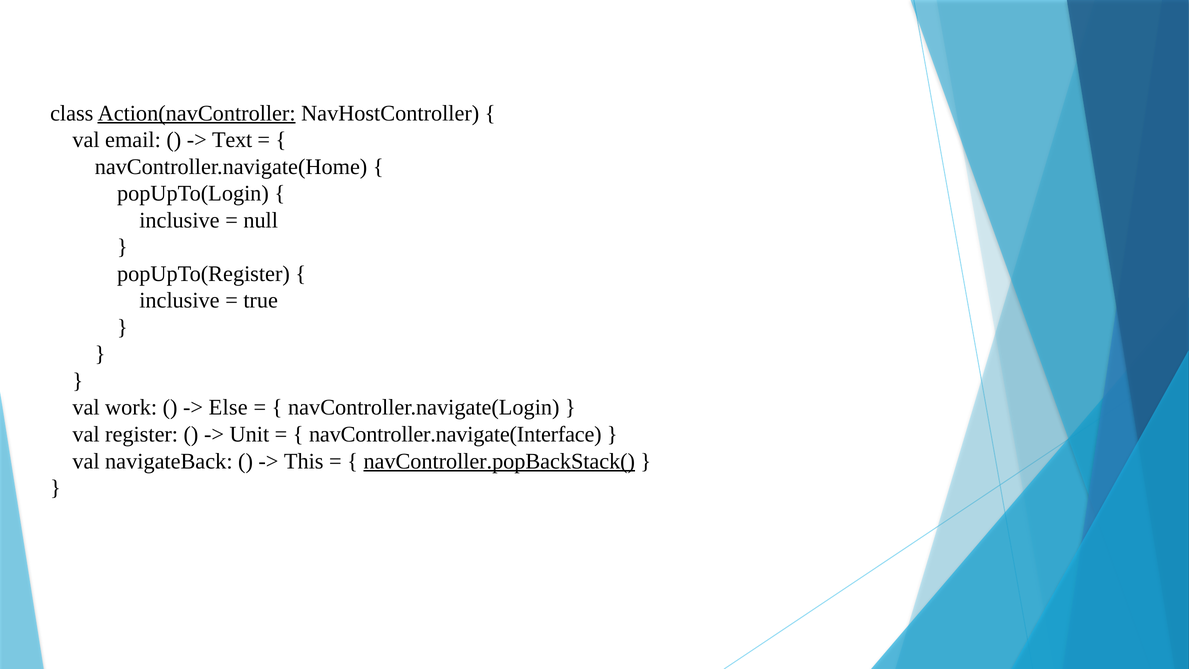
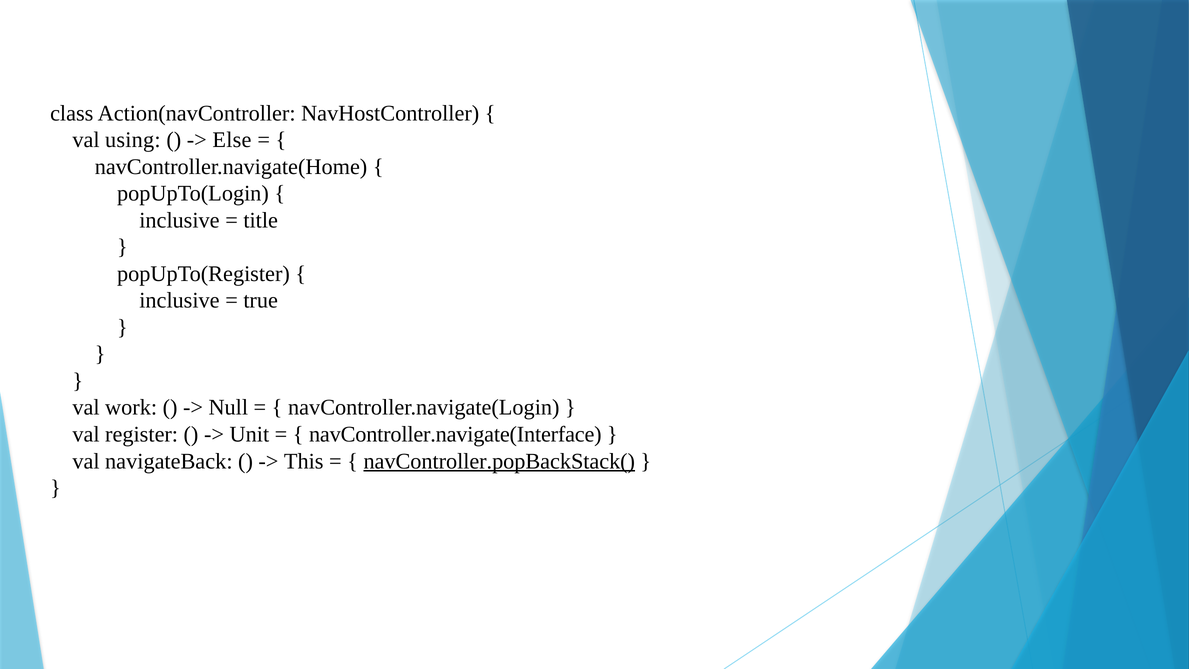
Action(navController underline: present -> none (197, 113)
email: email -> using (133, 140)
Text: Text -> Else (232, 140)
null: null -> title (261, 220)
Else: Else -> Null (228, 408)
